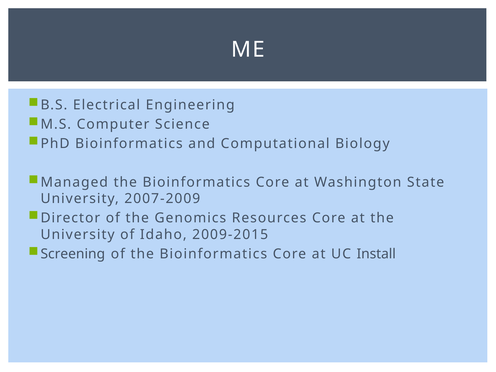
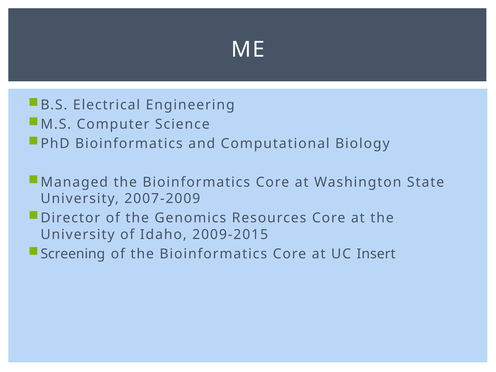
Install: Install -> Insert (376, 254)
